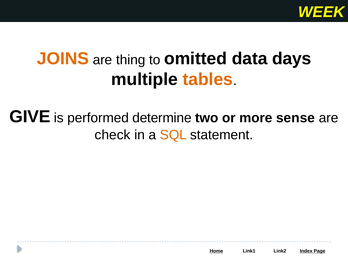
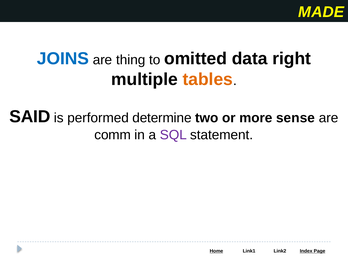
WEEK: WEEK -> MADE (321, 12)
JOINS colour: orange -> blue (63, 59)
days: days -> right (292, 59)
GIVE: GIVE -> SAID (30, 117)
check: check -> comm (113, 135)
SQL colour: orange -> purple (173, 135)
